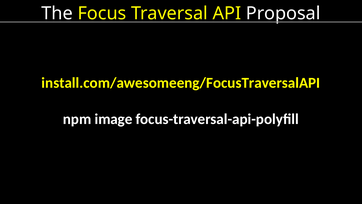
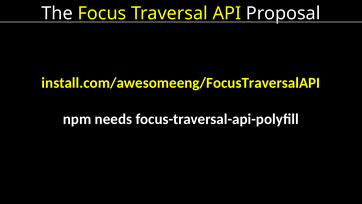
image: image -> needs (113, 119)
